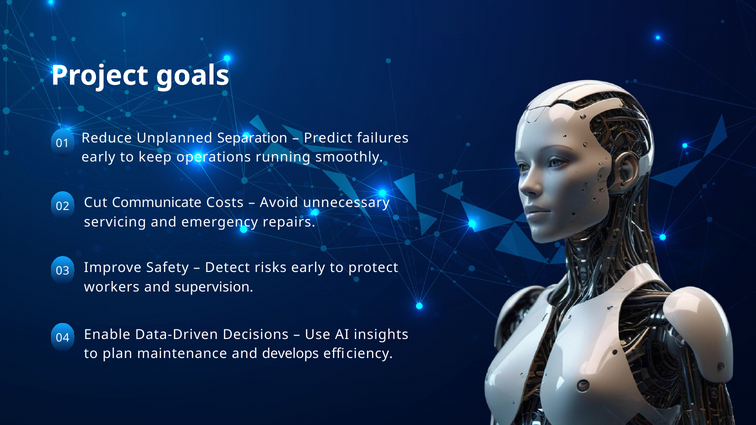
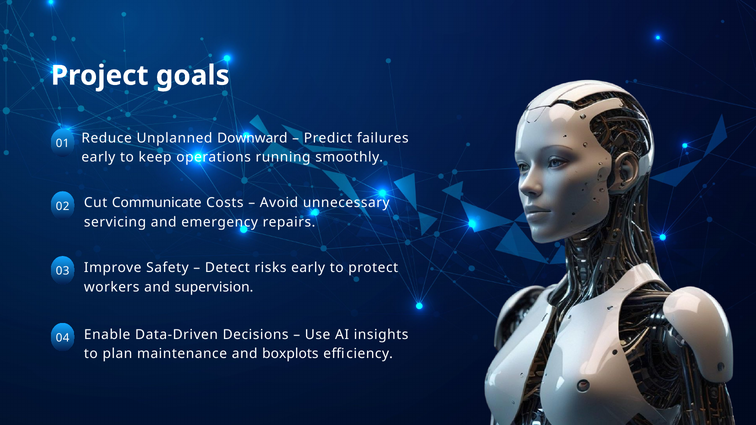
Separation: Separation -> Downward (252, 138)
develops: develops -> boxplots (290, 354)
